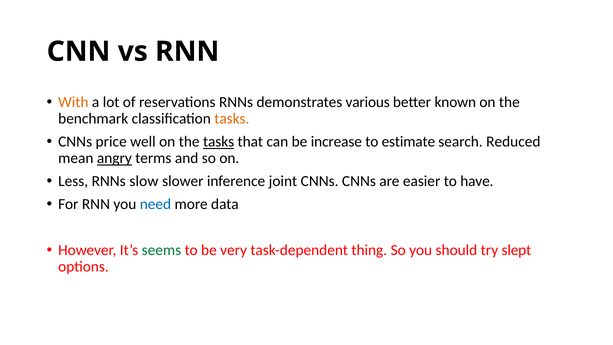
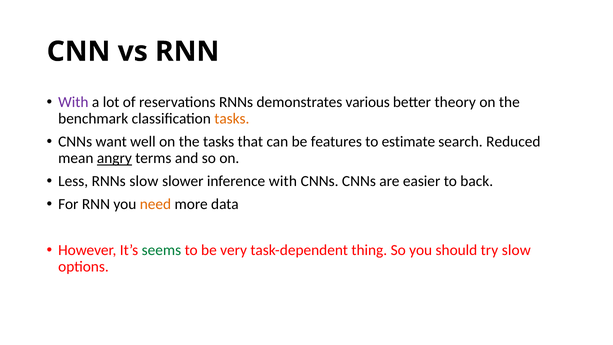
With colour: orange -> purple (73, 102)
known: known -> theory (455, 102)
price: price -> want (111, 142)
tasks underline: present -> none (219, 142)
increase: increase -> features (336, 142)
inference joint: joint -> with (283, 181)
have: have -> back (477, 181)
need colour: blue -> orange (155, 204)
try slept: slept -> slow (516, 250)
